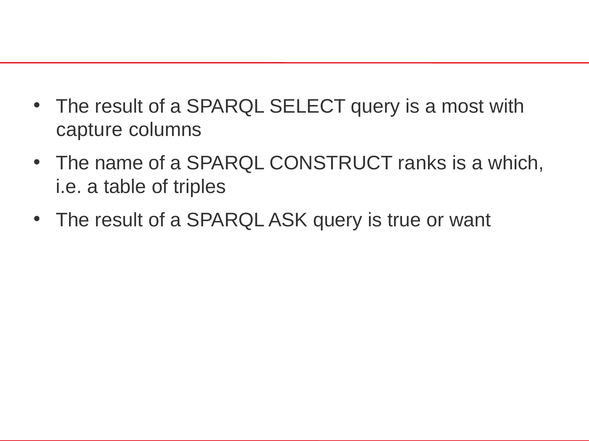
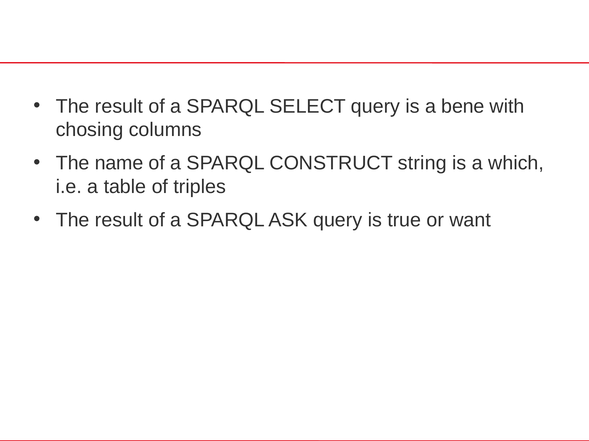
most: most -> bene (463, 106)
capture: capture -> chosing (89, 130)
ranks: ranks -> string (422, 163)
